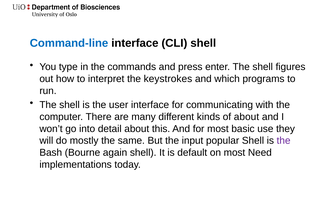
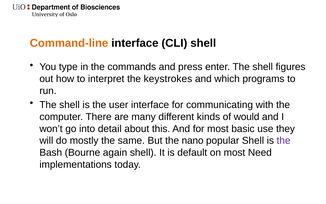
Command-line colour: blue -> orange (69, 43)
of about: about -> would (247, 117)
input: input -> nano (193, 141)
